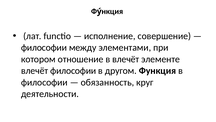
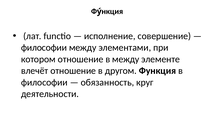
в влечёт: влечёт -> между (126, 59)
влечёт философии: философии -> отношение (73, 70)
